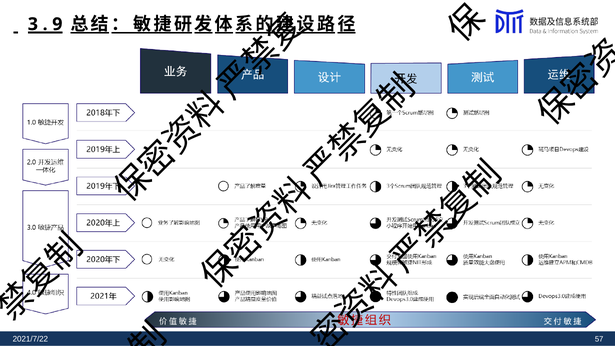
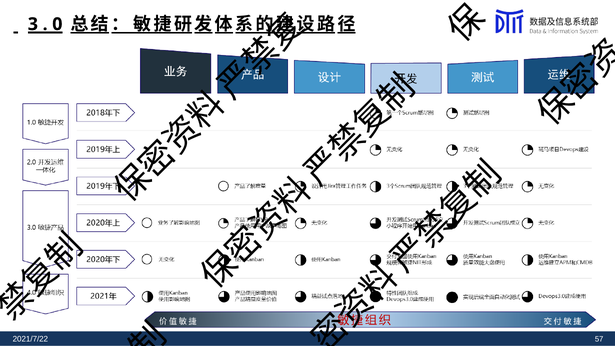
9: 9 -> 0 (57, 24)
